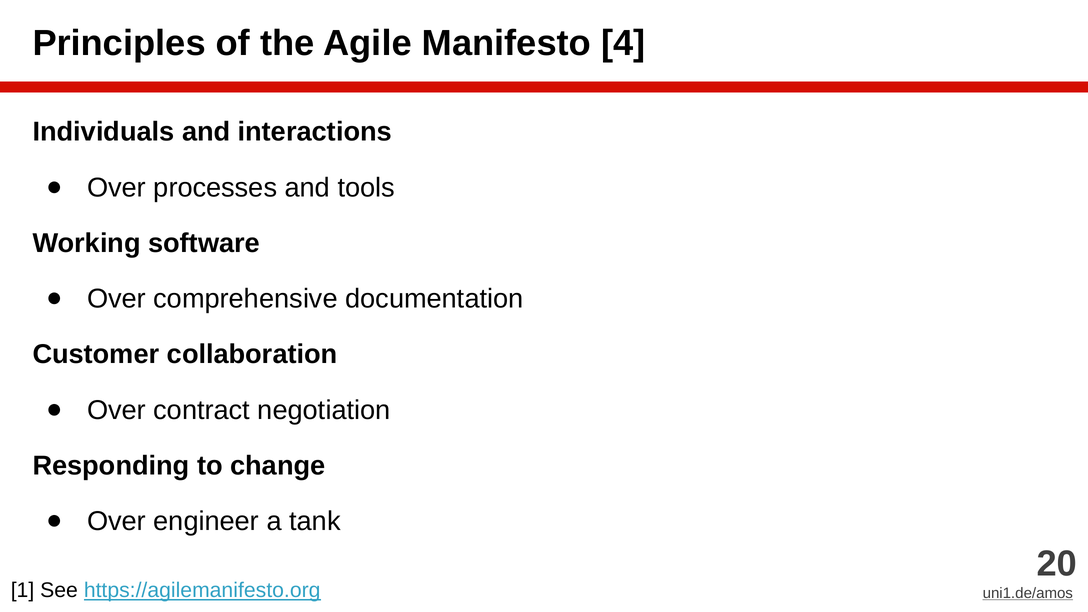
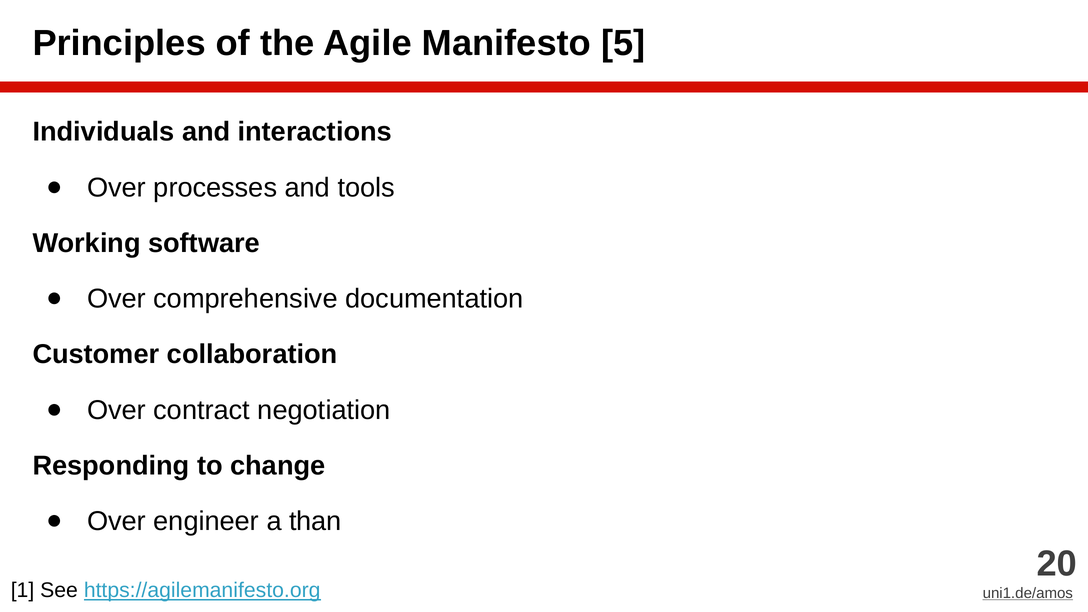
4: 4 -> 5 (623, 43)
tank: tank -> than (315, 521)
